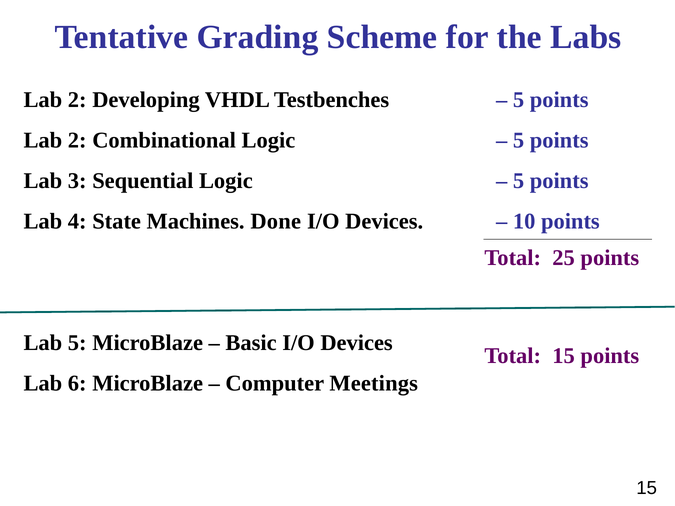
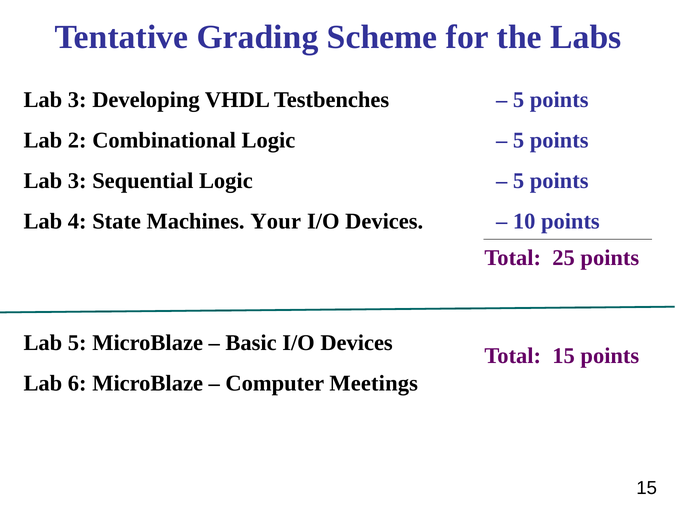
2: 2 -> 3 (77, 100)
Done: Done -> Your (276, 221)
